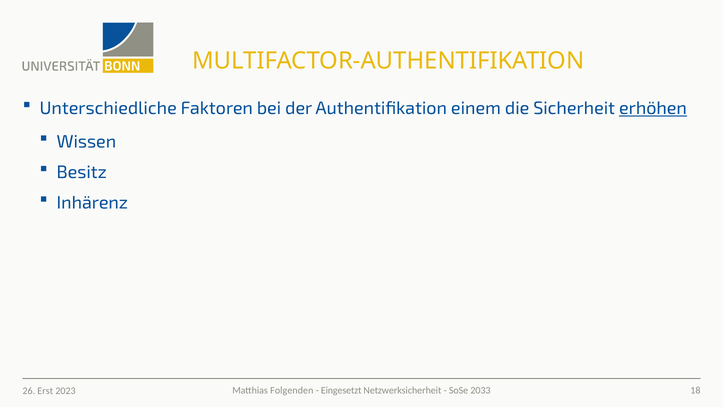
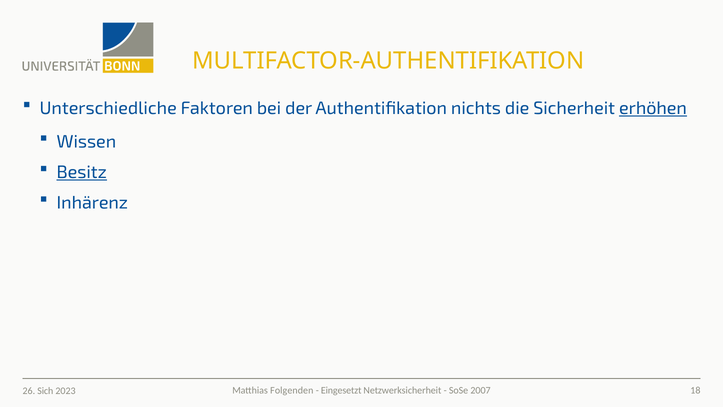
einem: einem -> nichts (476, 108)
Besitz underline: none -> present (82, 172)
2033: 2033 -> 2007 (480, 390)
Erst: Erst -> Sich (45, 390)
